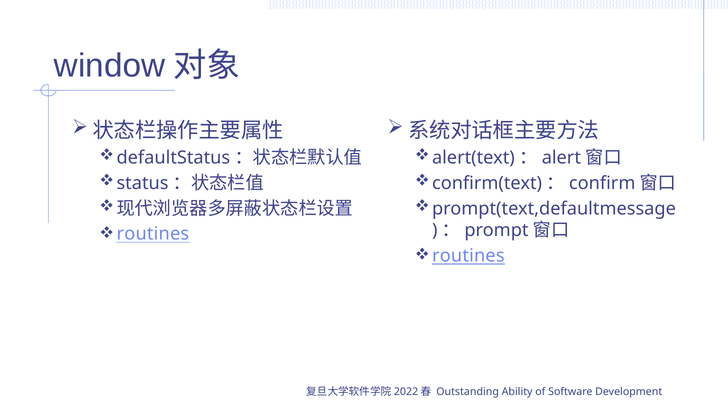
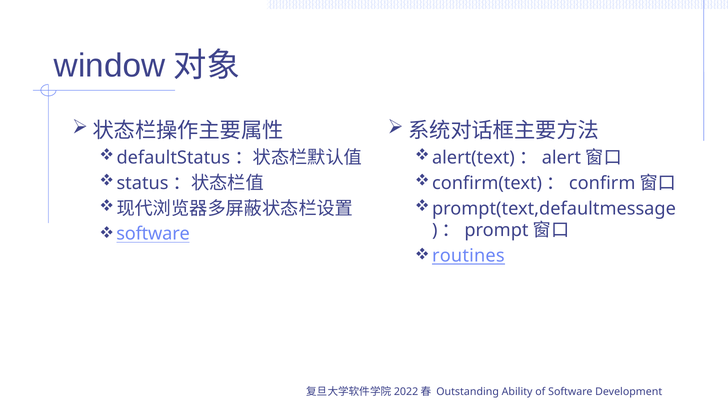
routines: routines -> software (153, 234)
